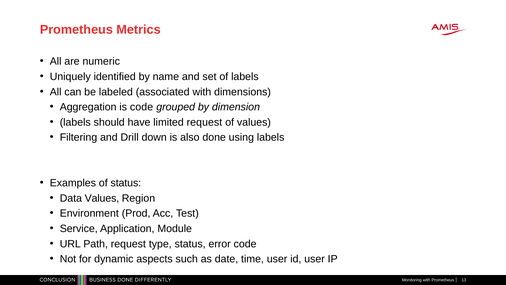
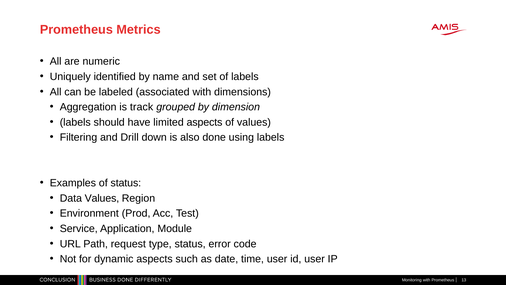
is code: code -> track (142, 107)
limited request: request -> aspects (205, 122)
